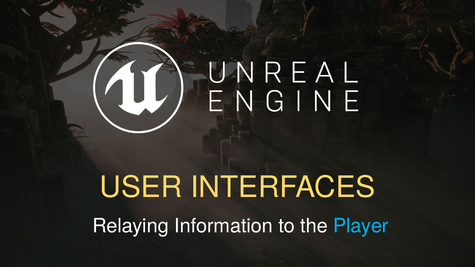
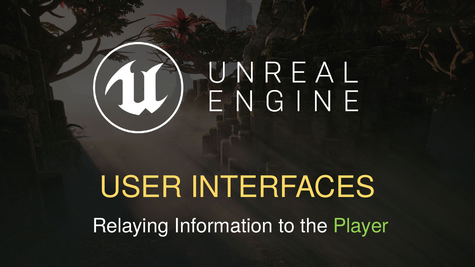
Player colour: light blue -> light green (361, 226)
